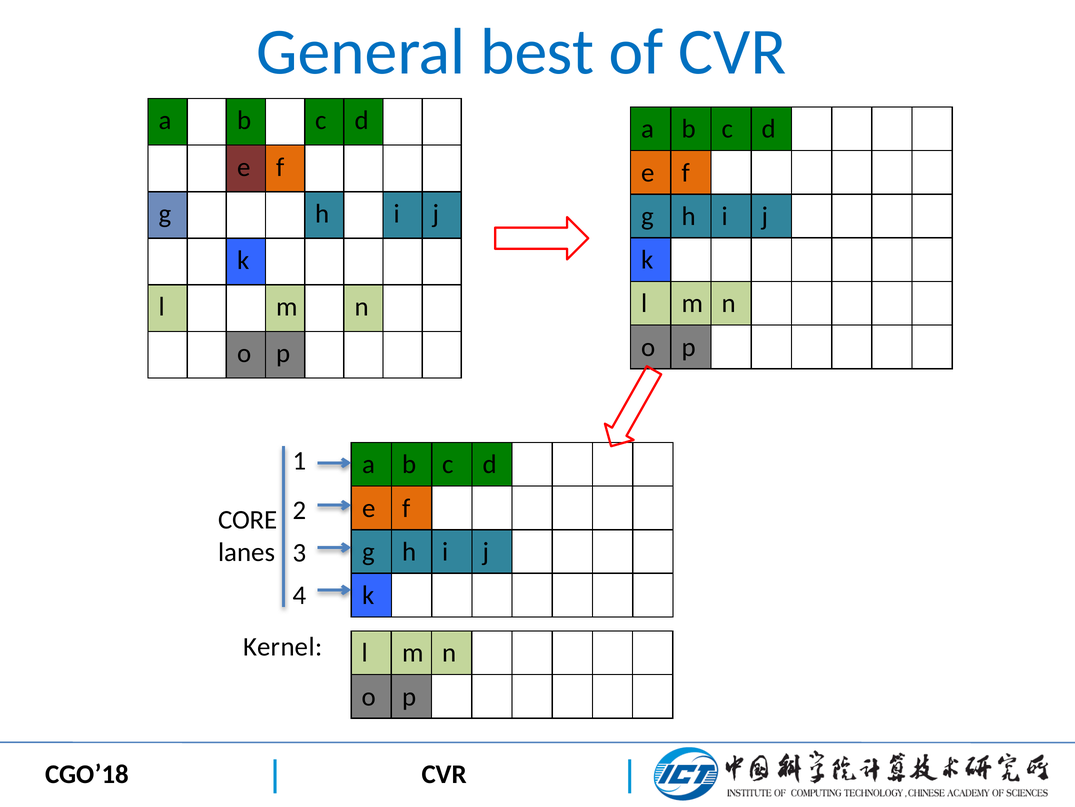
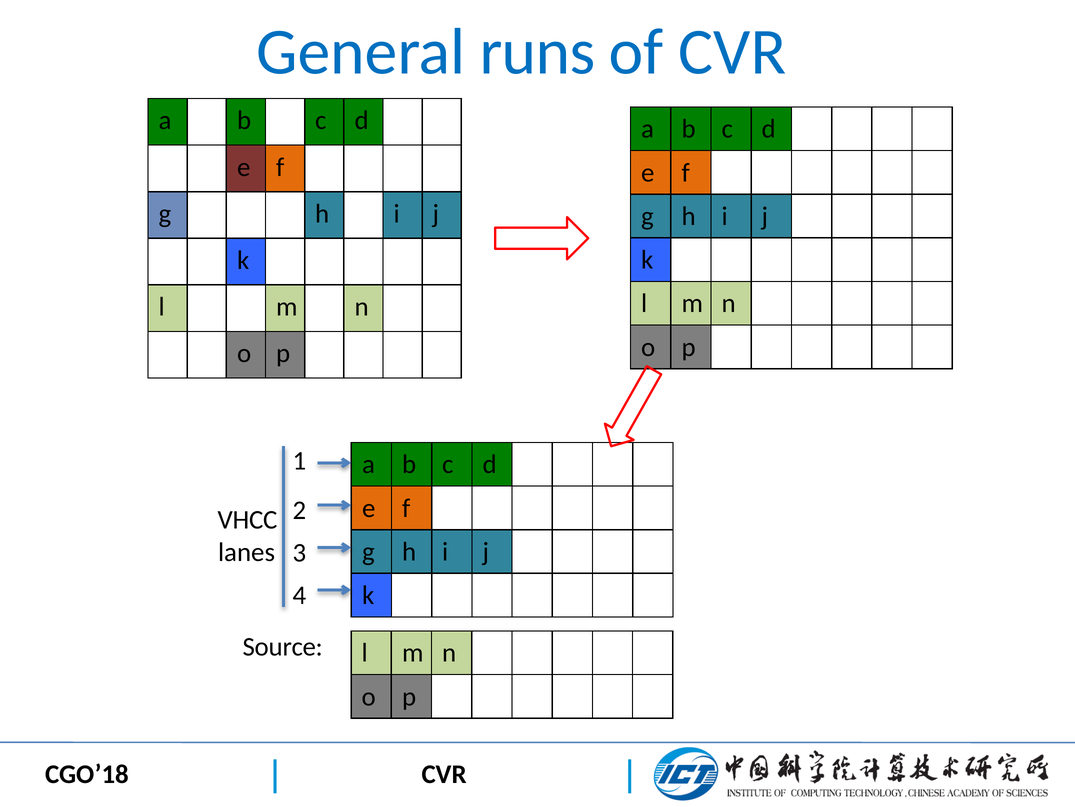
best: best -> runs (538, 52)
CORE: CORE -> VHCC (248, 519)
Kernel: Kernel -> Source (283, 647)
